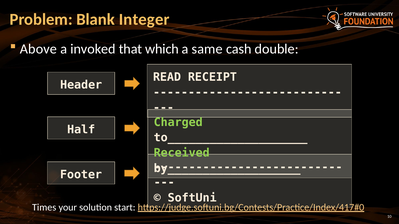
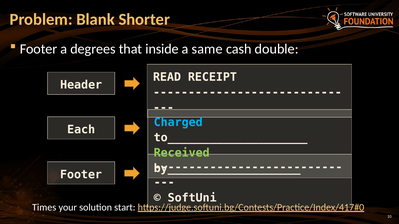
Integer: Integer -> Shorter (144, 19)
Above: Above -> Footer (39, 49)
invoked: invoked -> degrees (93, 49)
which: which -> inside (162, 49)
Charged colour: light green -> light blue (178, 122)
Half: Half -> Each (81, 130)
